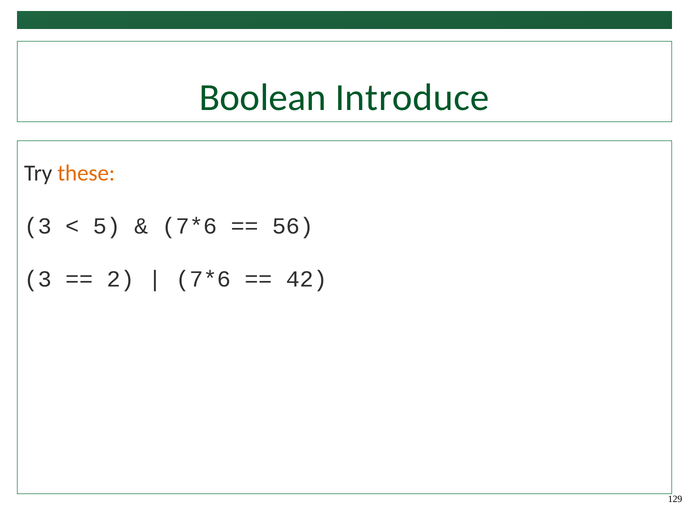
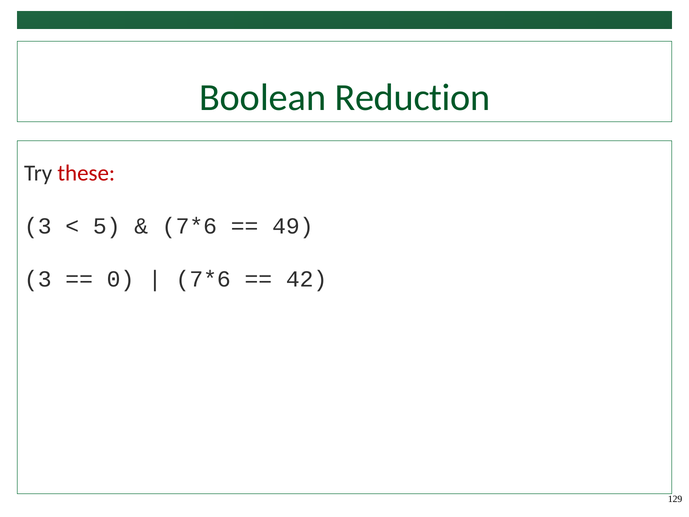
Introduce: Introduce -> Reduction (413, 98)
these colour: orange -> red (86, 173)
56: 56 -> 49 (293, 226)
2: 2 -> 0 (121, 279)
